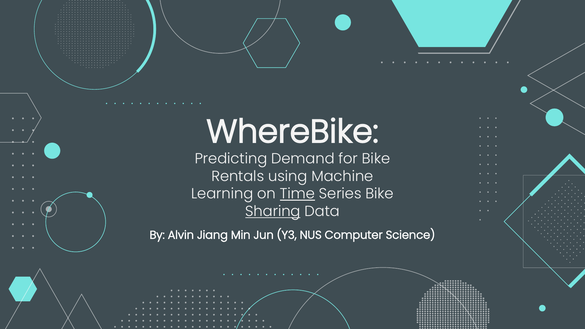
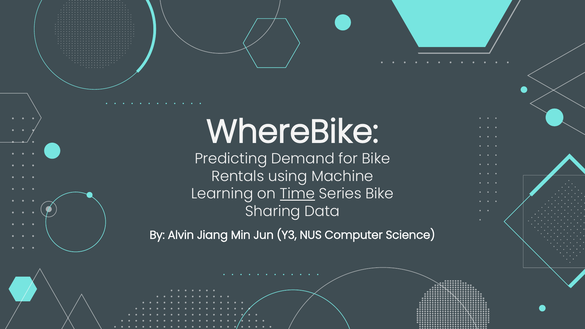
Sharing underline: present -> none (273, 211)
